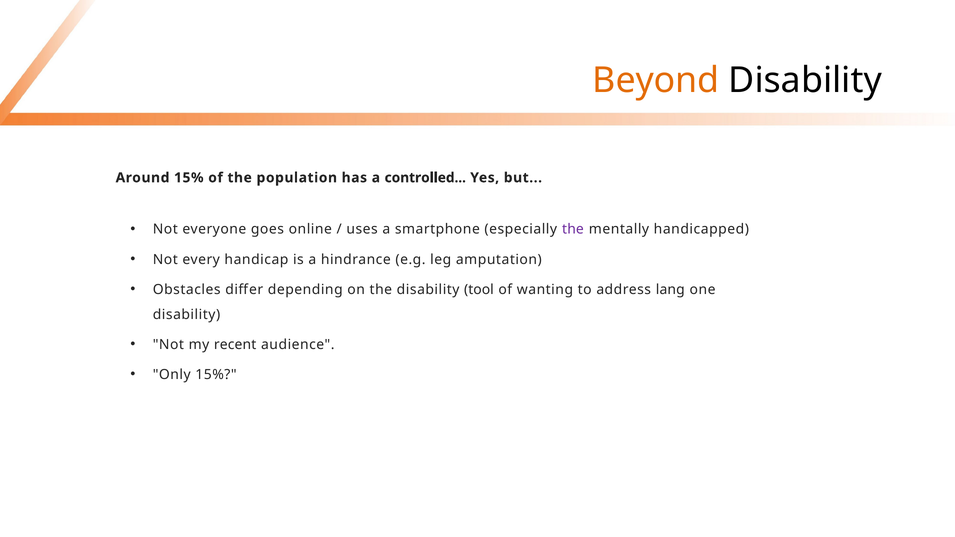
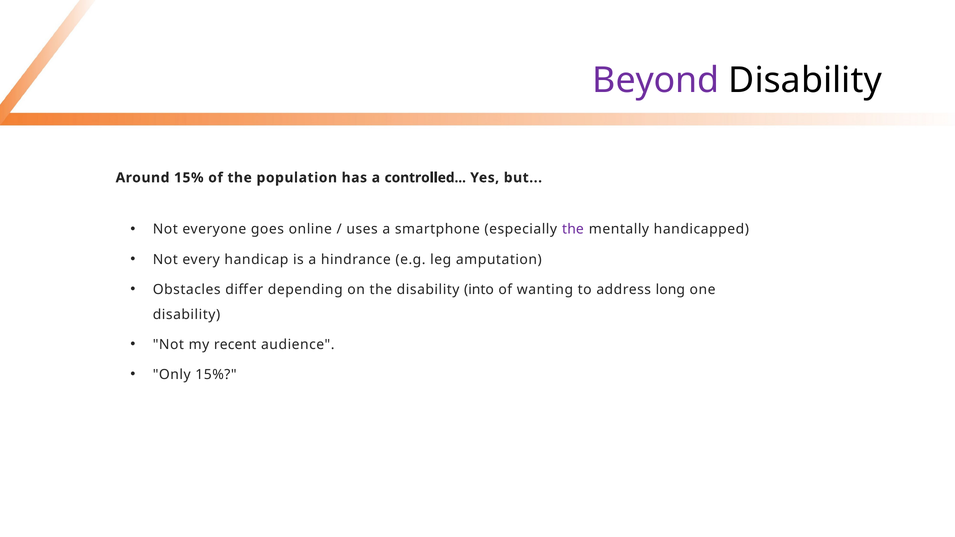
Beyond colour: orange -> purple (656, 80)
tool: tool -> into (479, 290)
lang: lang -> long (670, 290)
